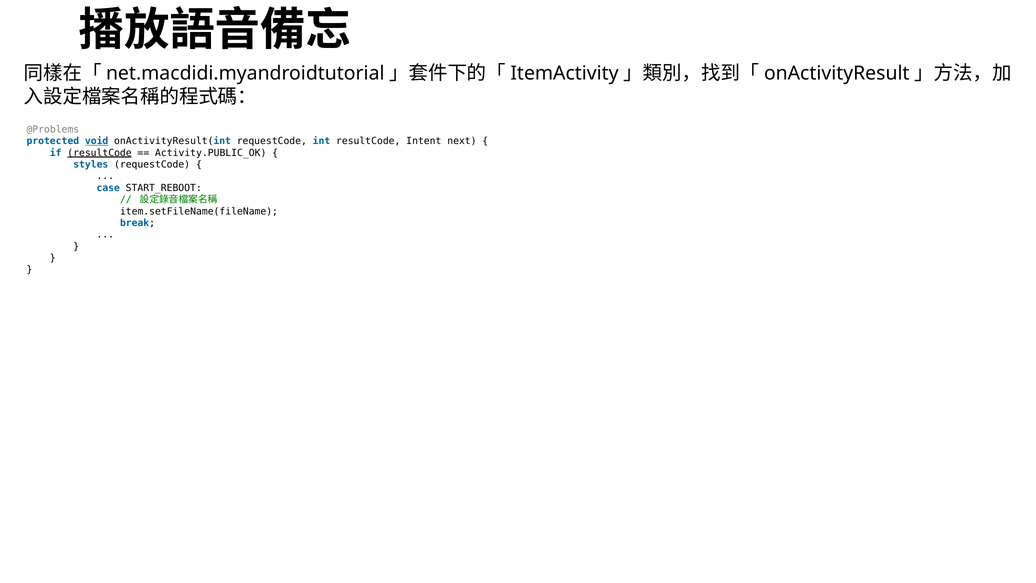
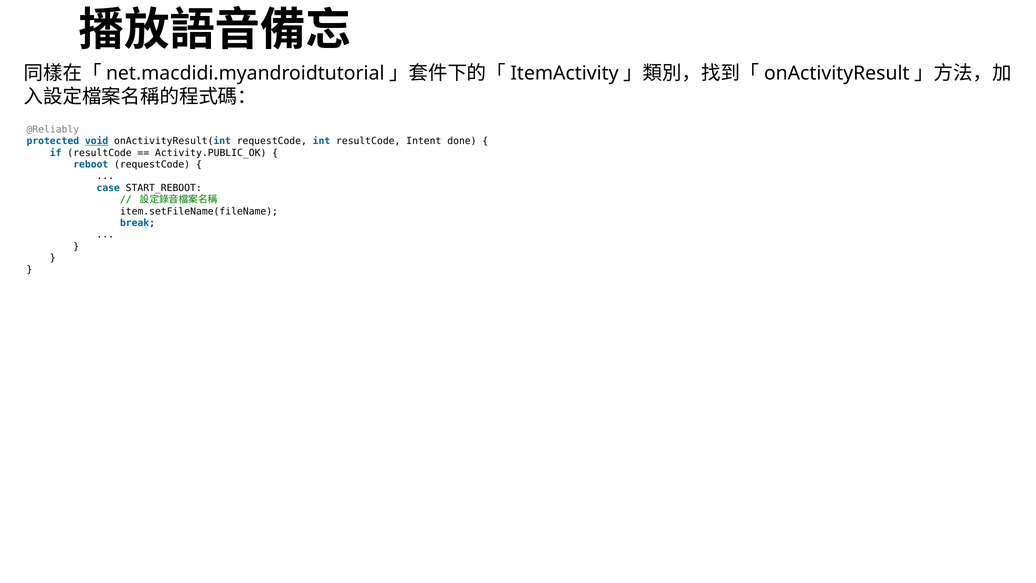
@Problems: @Problems -> @Reliably (53, 129)
next: next -> done (462, 141)
resultCode underline: present -> none (100, 153)
styles: styles -> reboot (91, 164)
